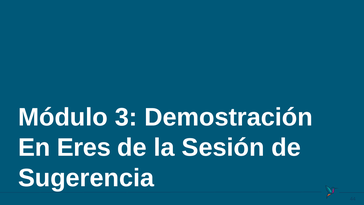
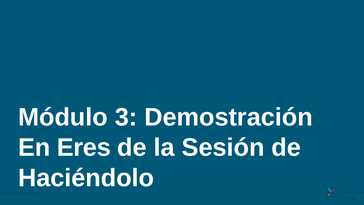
Sugerencia: Sugerencia -> Haciéndolo (86, 178)
